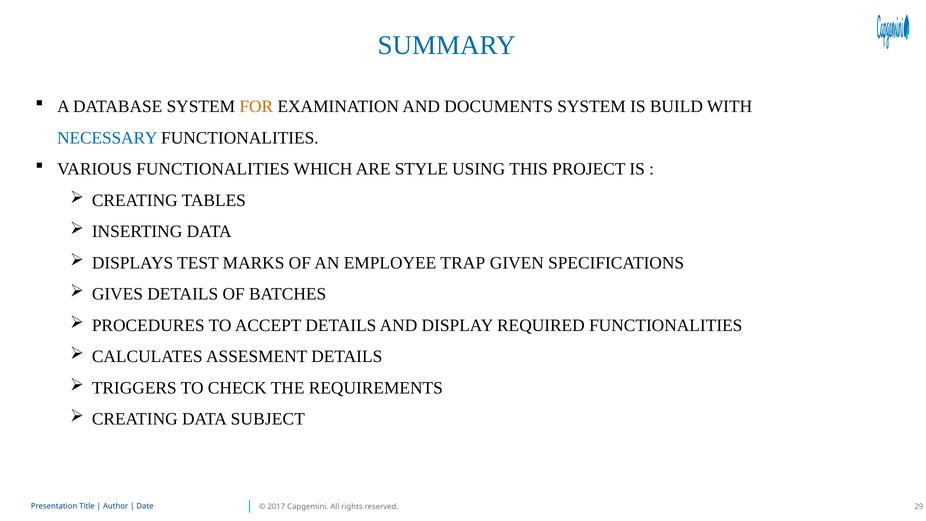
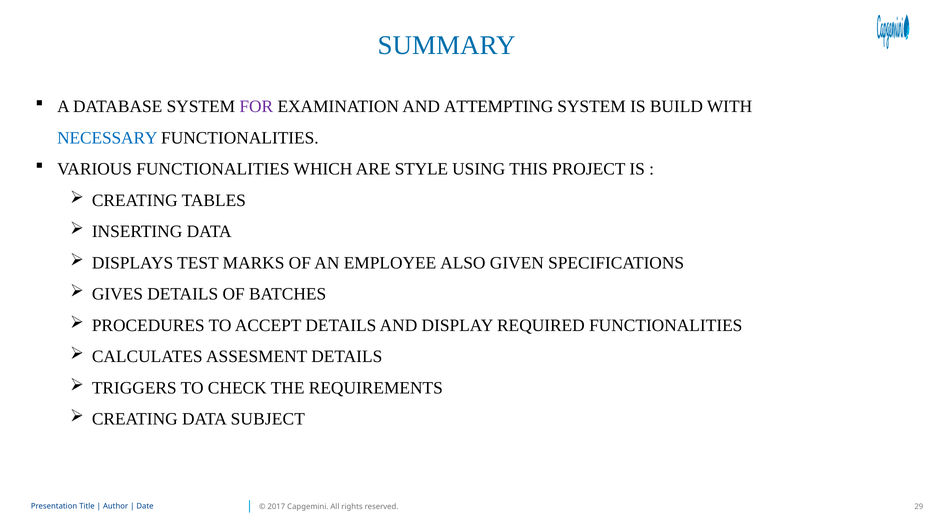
FOR colour: orange -> purple (256, 106)
DOCUMENTS: DOCUMENTS -> ATTEMPTING (499, 106)
TRAP: TRAP -> ALSO (463, 263)
